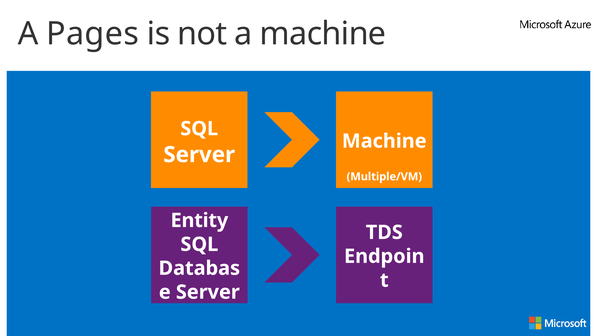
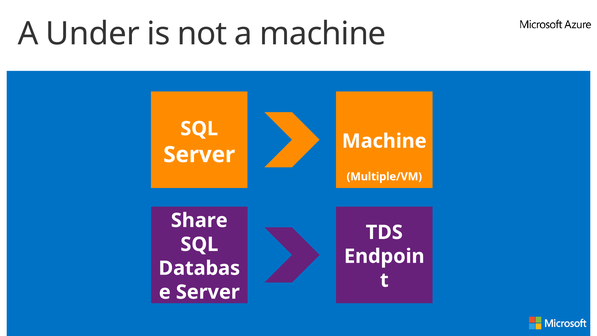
Pages: Pages -> Under (93, 34)
Entity: Entity -> Share (199, 220)
